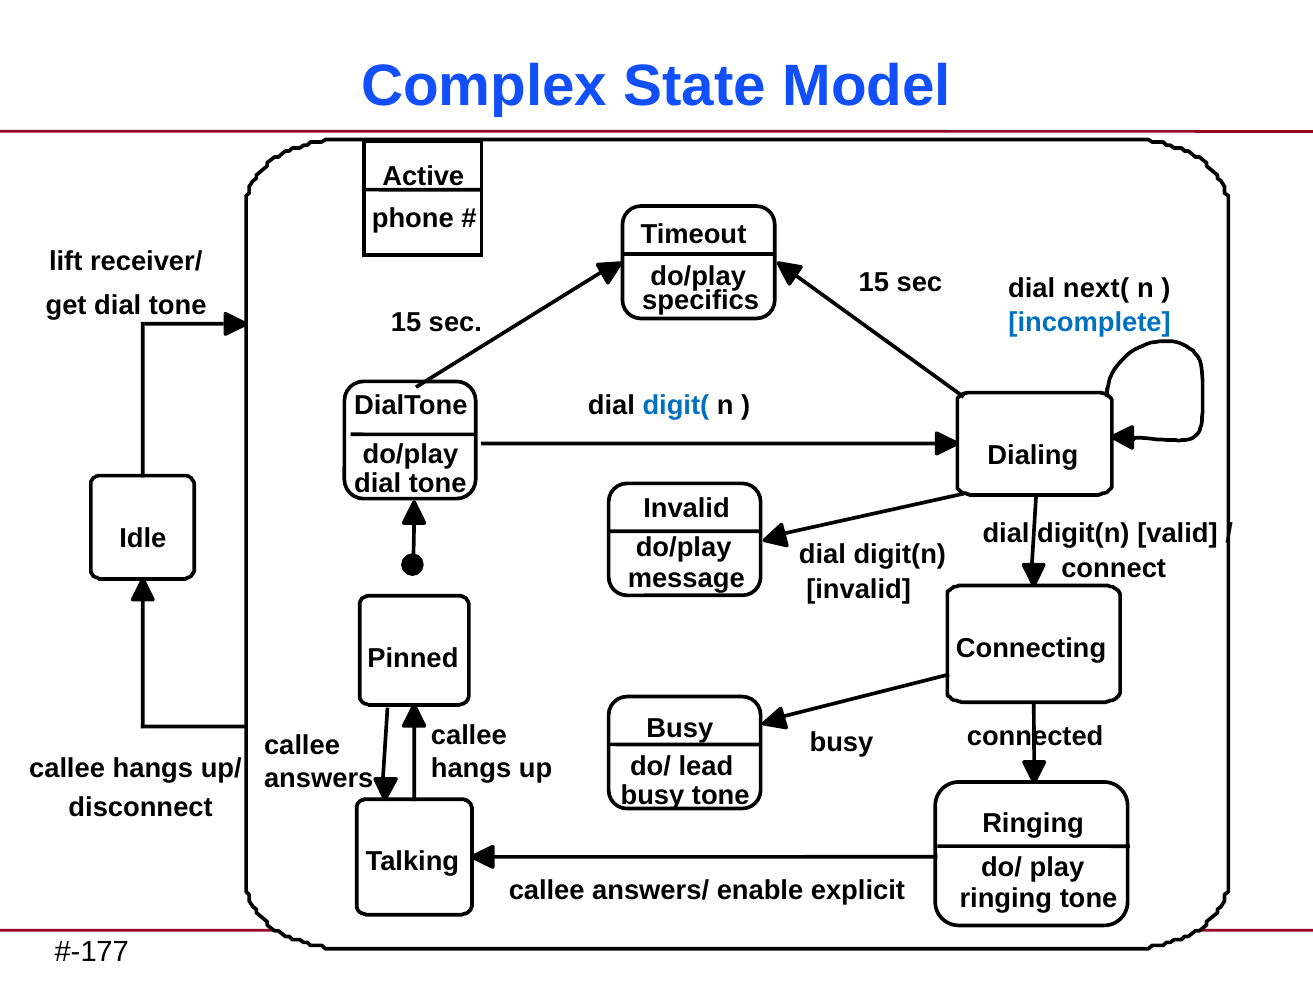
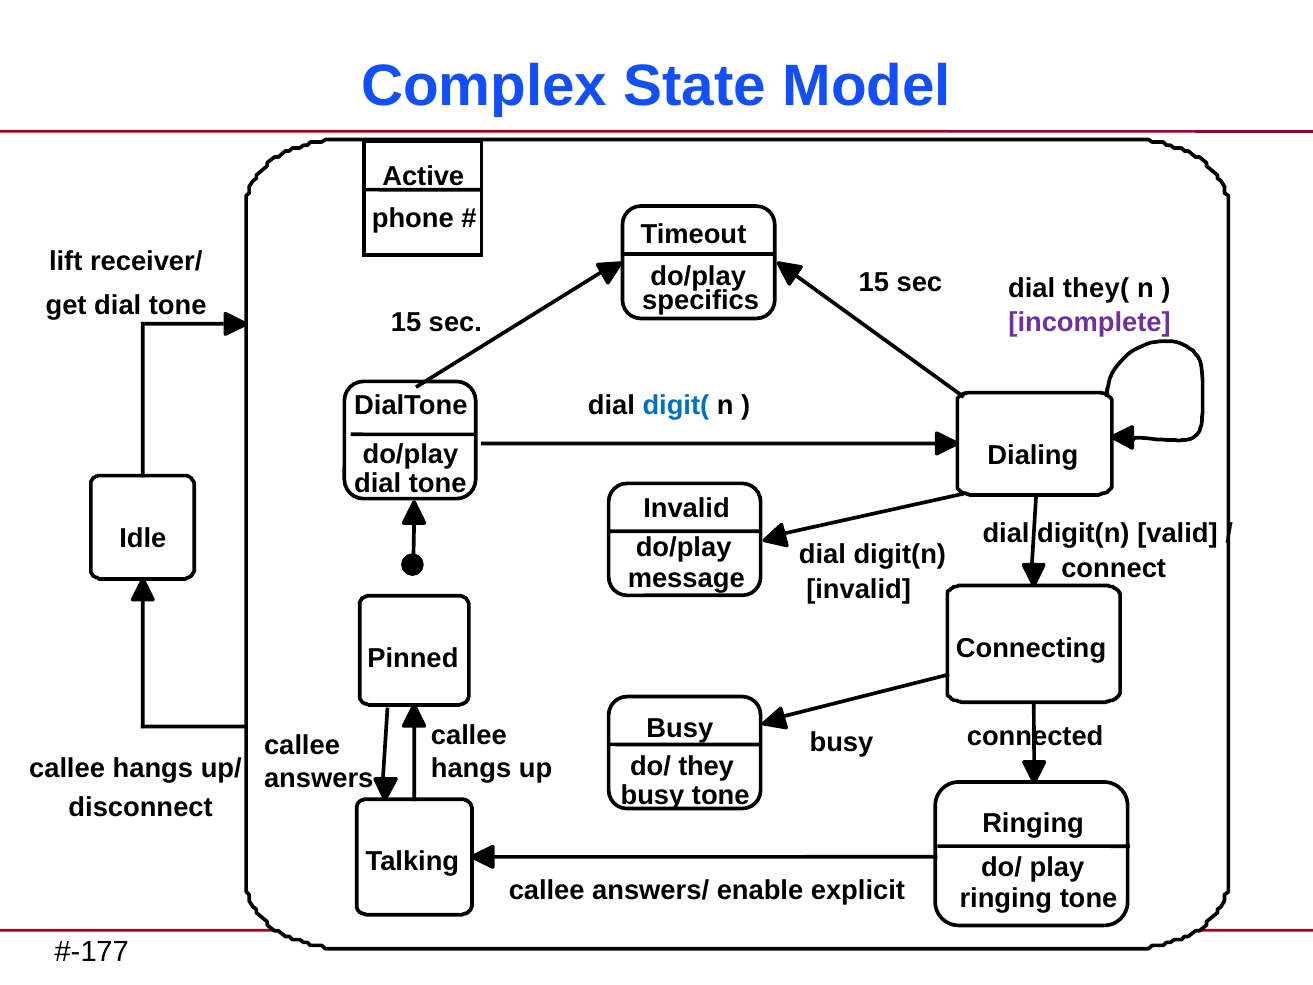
next(: next( -> they( (1096, 288)
incomplete colour: blue -> purple (1090, 323)
lead: lead -> they (706, 766)
